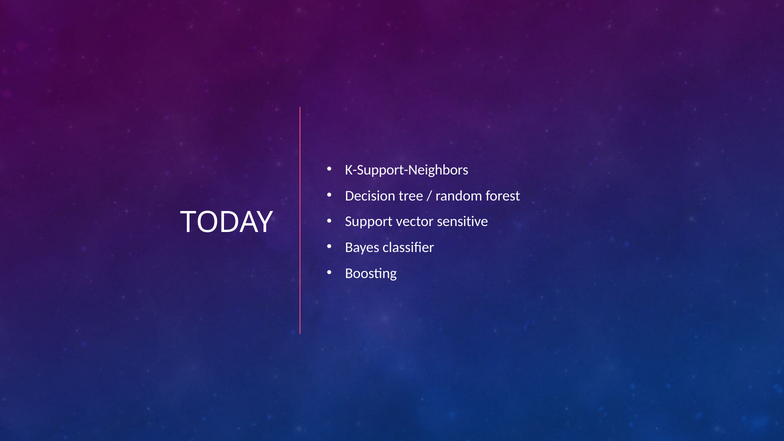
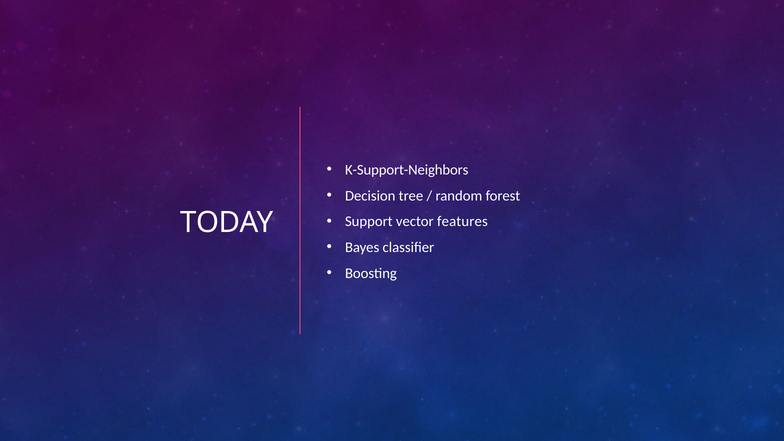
sensitive: sensitive -> features (462, 222)
